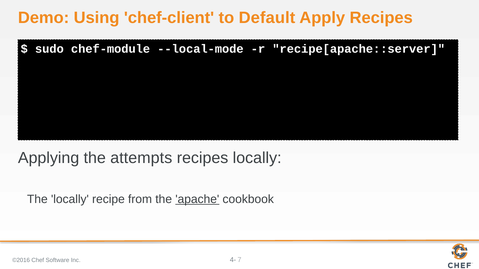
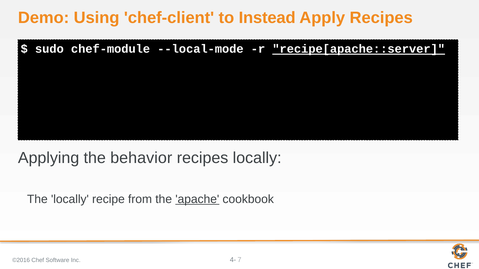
Default: Default -> Instead (267, 18)
recipe[apache::server underline: none -> present (359, 49)
attempts: attempts -> behavior (141, 158)
